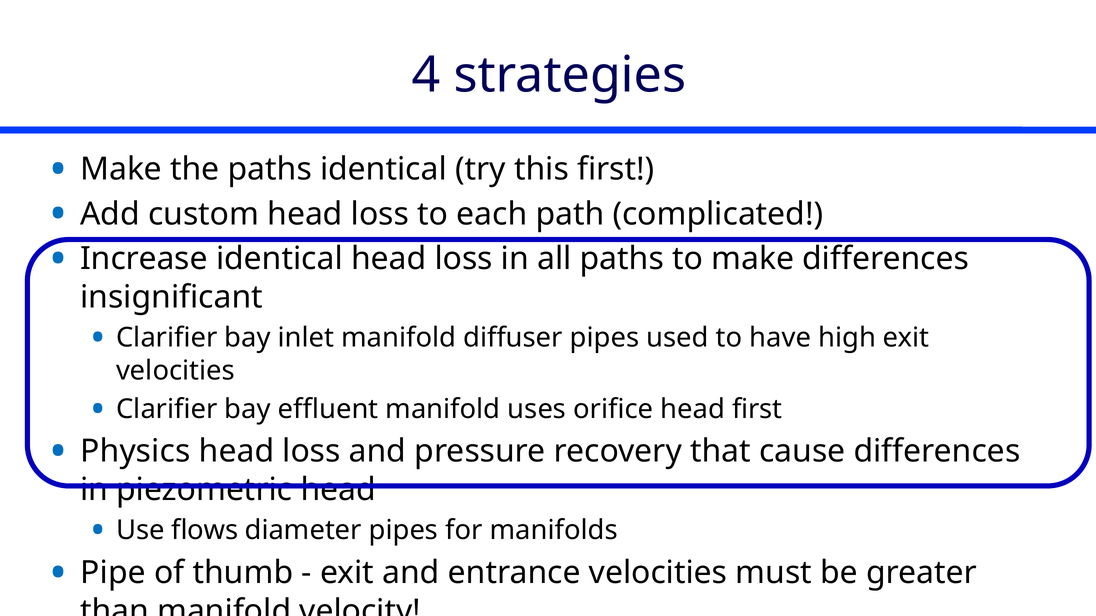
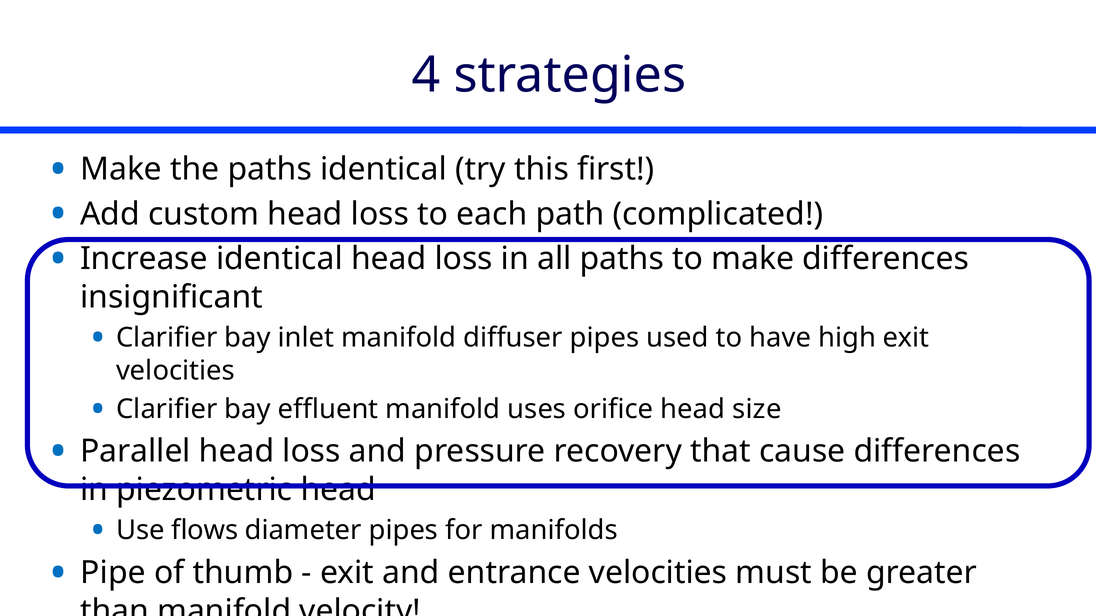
head first: first -> size (757, 409)
Physics: Physics -> Parallel (135, 452)
